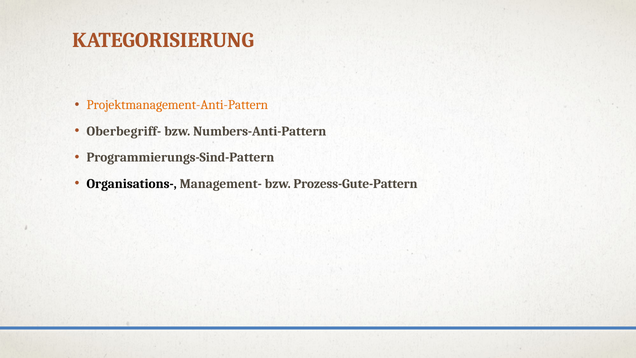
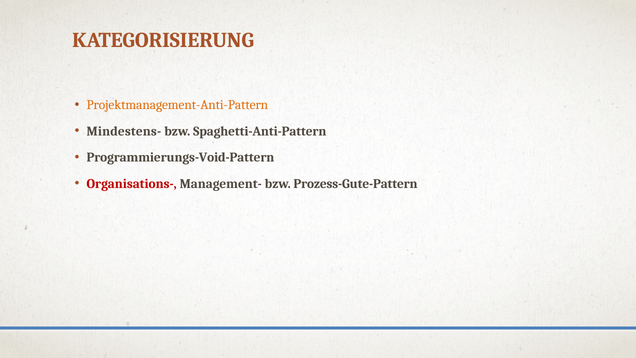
Oberbegriff-: Oberbegriff- -> Mindestens- (124, 131)
Numbers-Anti-Pattern: Numbers-Anti-Pattern -> Spaghetti-Anti-Pattern (260, 131)
Programmierungs-Sind-Pattern: Programmierungs-Sind-Pattern -> Programmierungs-Void-Pattern (180, 157)
Organisations- colour: black -> red (132, 184)
